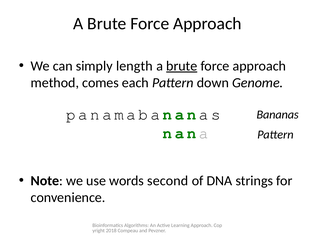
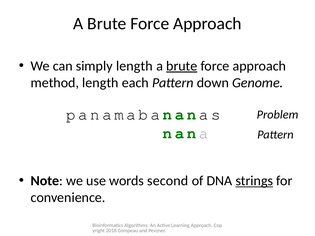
method comes: comes -> length (100, 83)
Bananas: Bananas -> Problem (278, 115)
strings underline: none -> present (254, 181)
